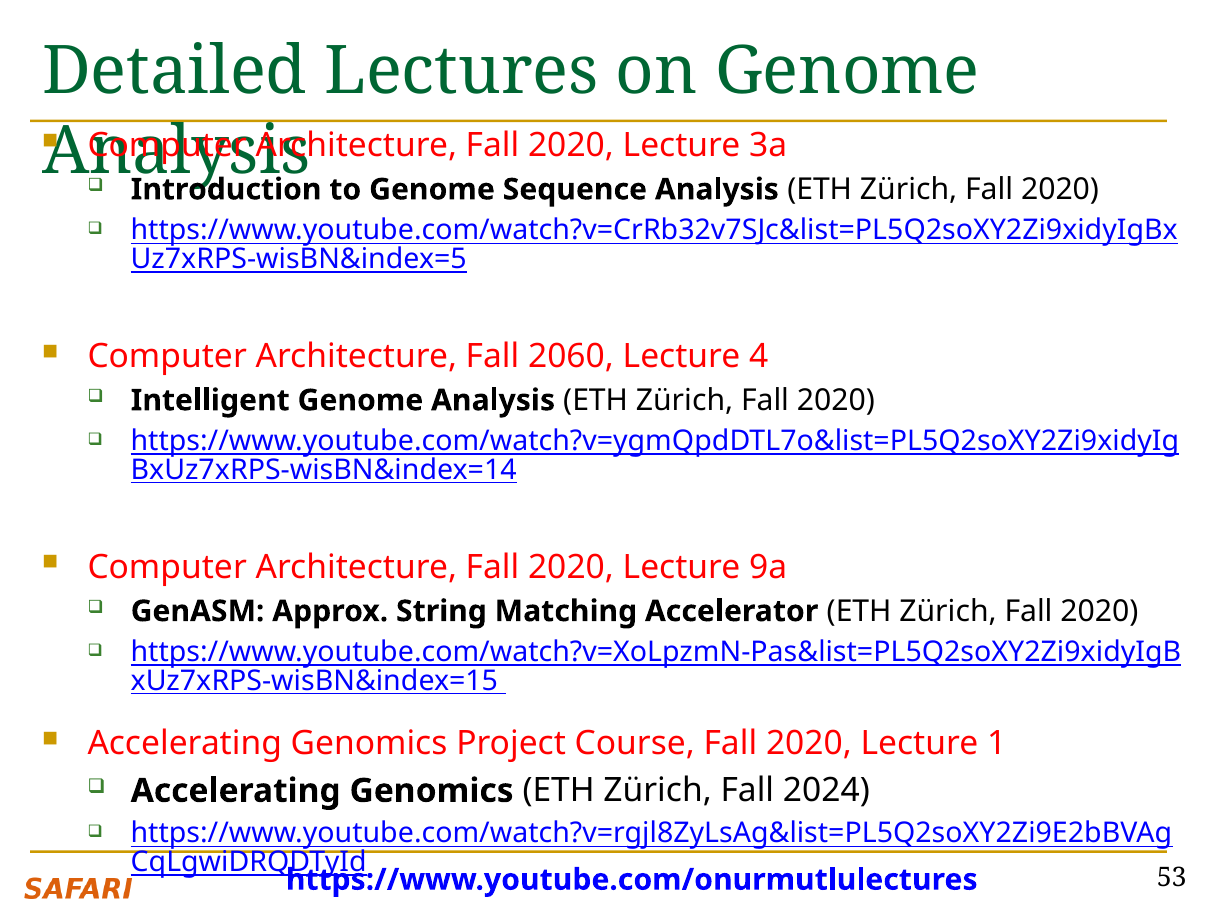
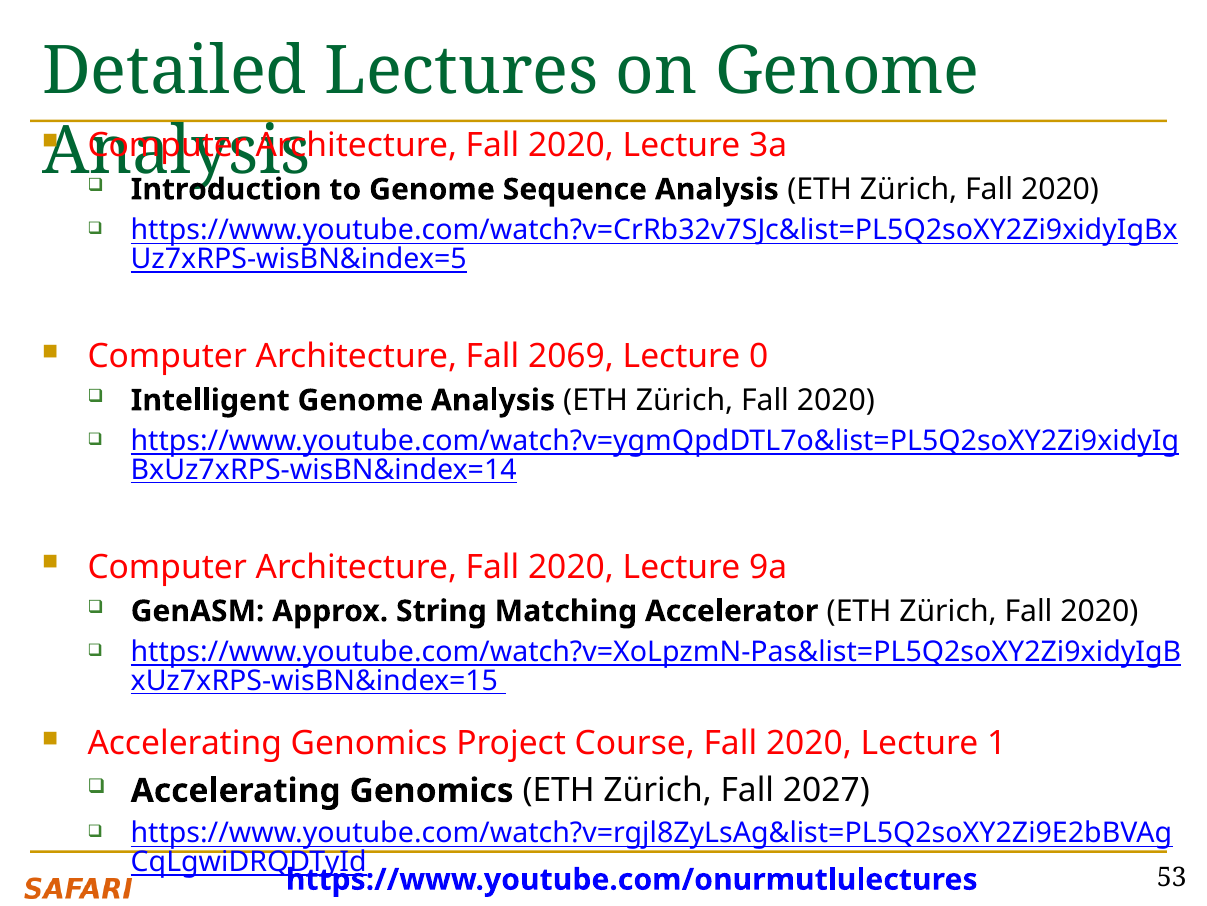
2060: 2060 -> 2069 (571, 356)
4: 4 -> 0 (759, 356)
2024: 2024 -> 2027 (826, 790)
